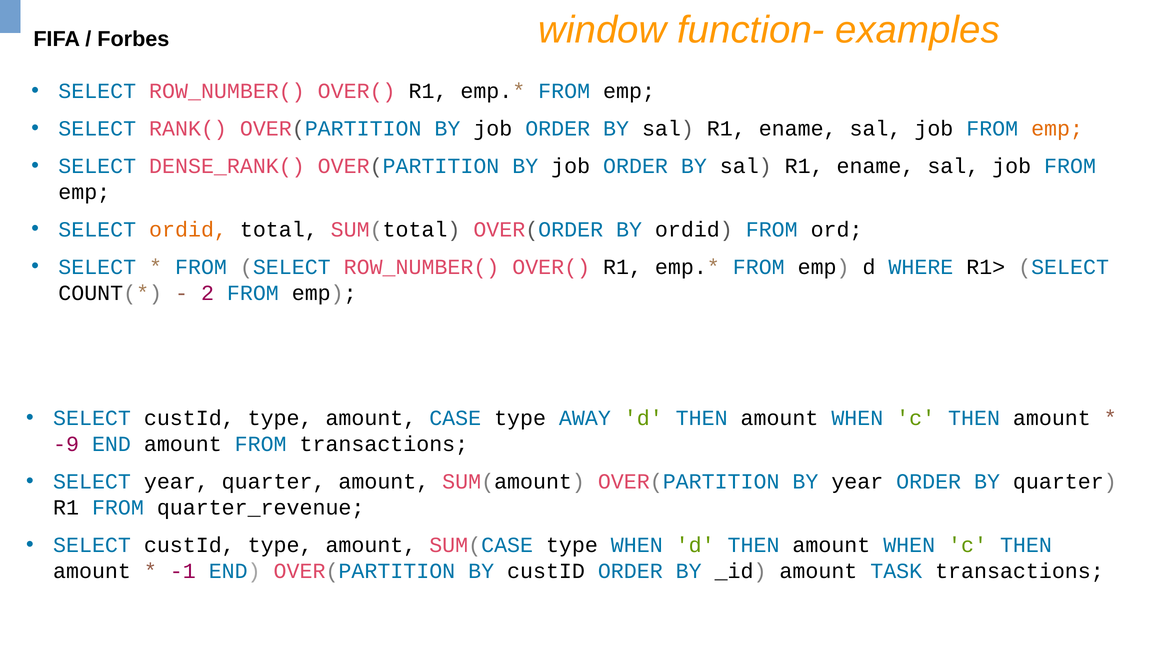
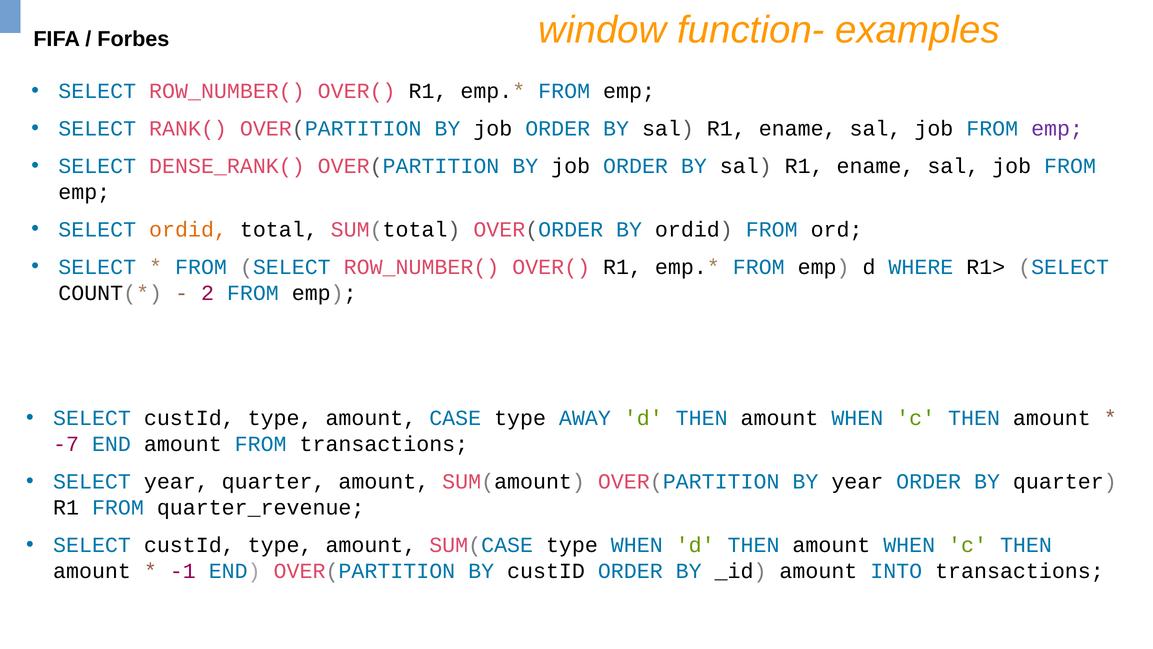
emp colour: orange -> purple (1057, 128)
-9: -9 -> -7 (66, 444)
TASK: TASK -> INTO (896, 571)
